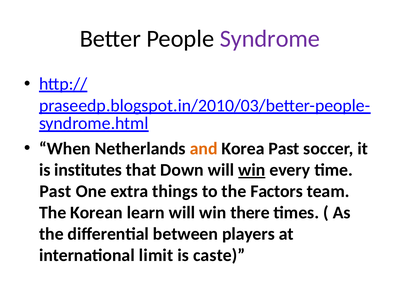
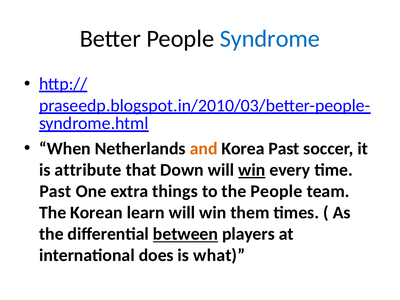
Syndrome colour: purple -> blue (270, 39)
institutes: institutes -> attribute (88, 170)
the Factors: Factors -> People (276, 191)
there: there -> them (250, 213)
between underline: none -> present (185, 234)
limit: limit -> does (156, 255)
caste: caste -> what (219, 255)
